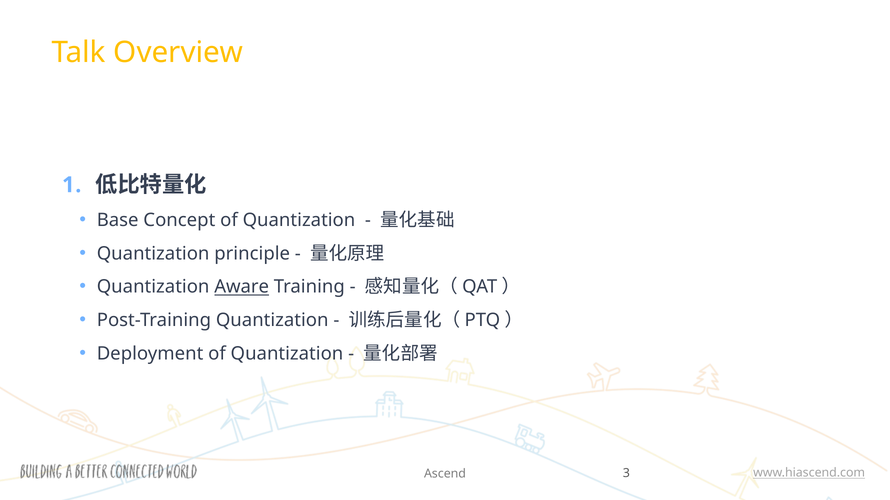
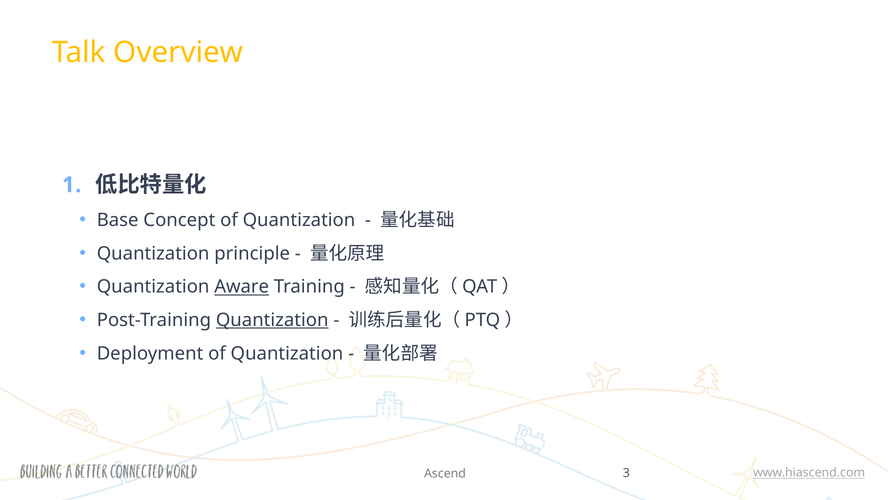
Quantization underline: none -> present (272, 320)
